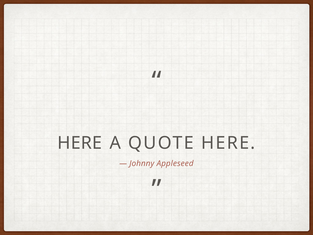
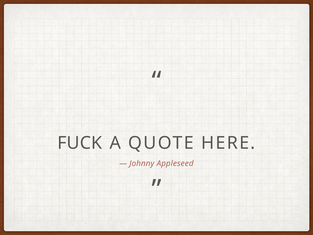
HERE: HERE -> FUCK (80, 143)
